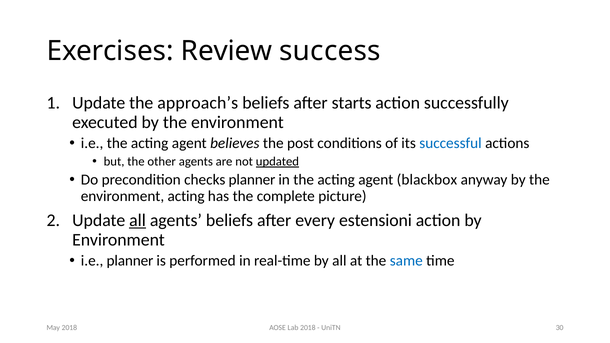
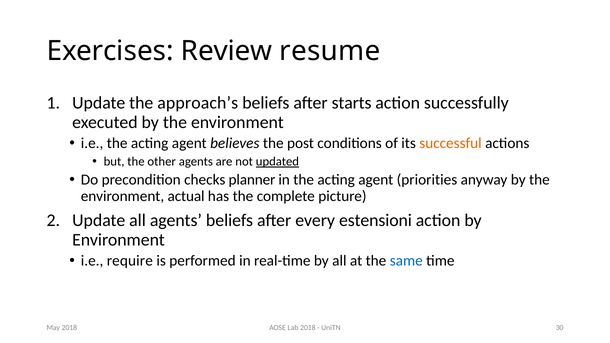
success: success -> resume (330, 51)
successful colour: blue -> orange (451, 143)
blackbox: blackbox -> priorities (427, 180)
environment acting: acting -> actual (186, 196)
all underline: present -> none (138, 221)
i.e planner: planner -> require (130, 261)
